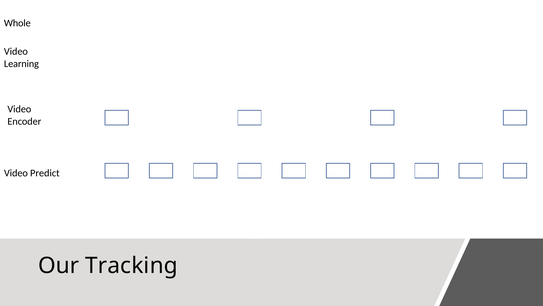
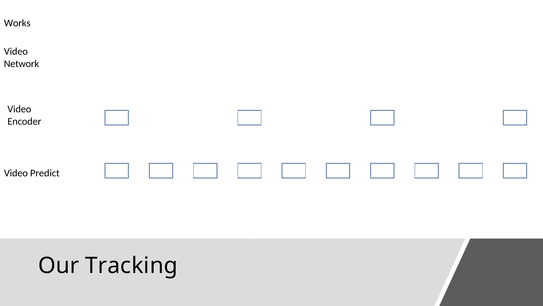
Whole: Whole -> Works (17, 23)
Learning: Learning -> Network (21, 64)
